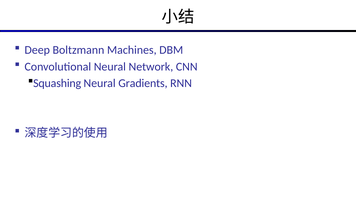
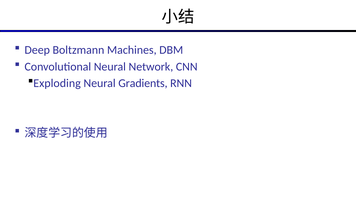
Squashing: Squashing -> Exploding (57, 83)
